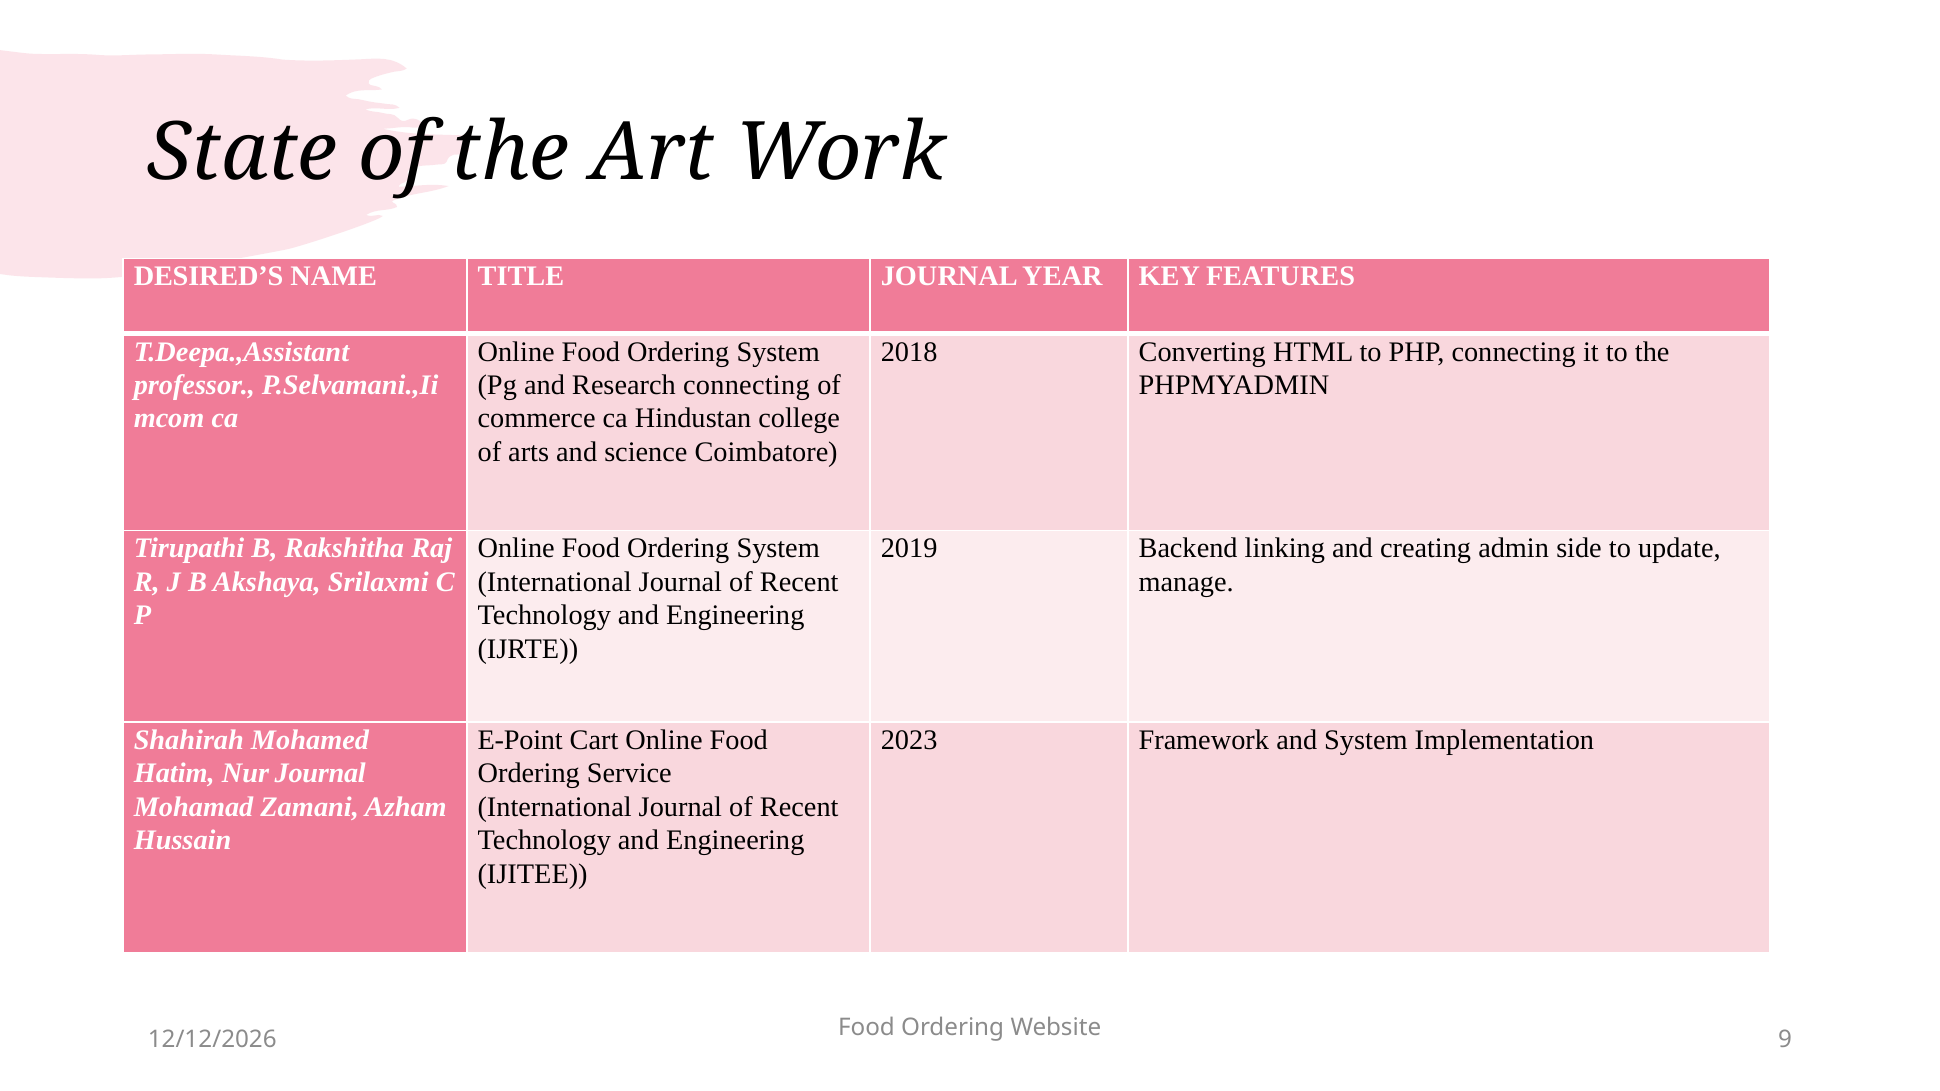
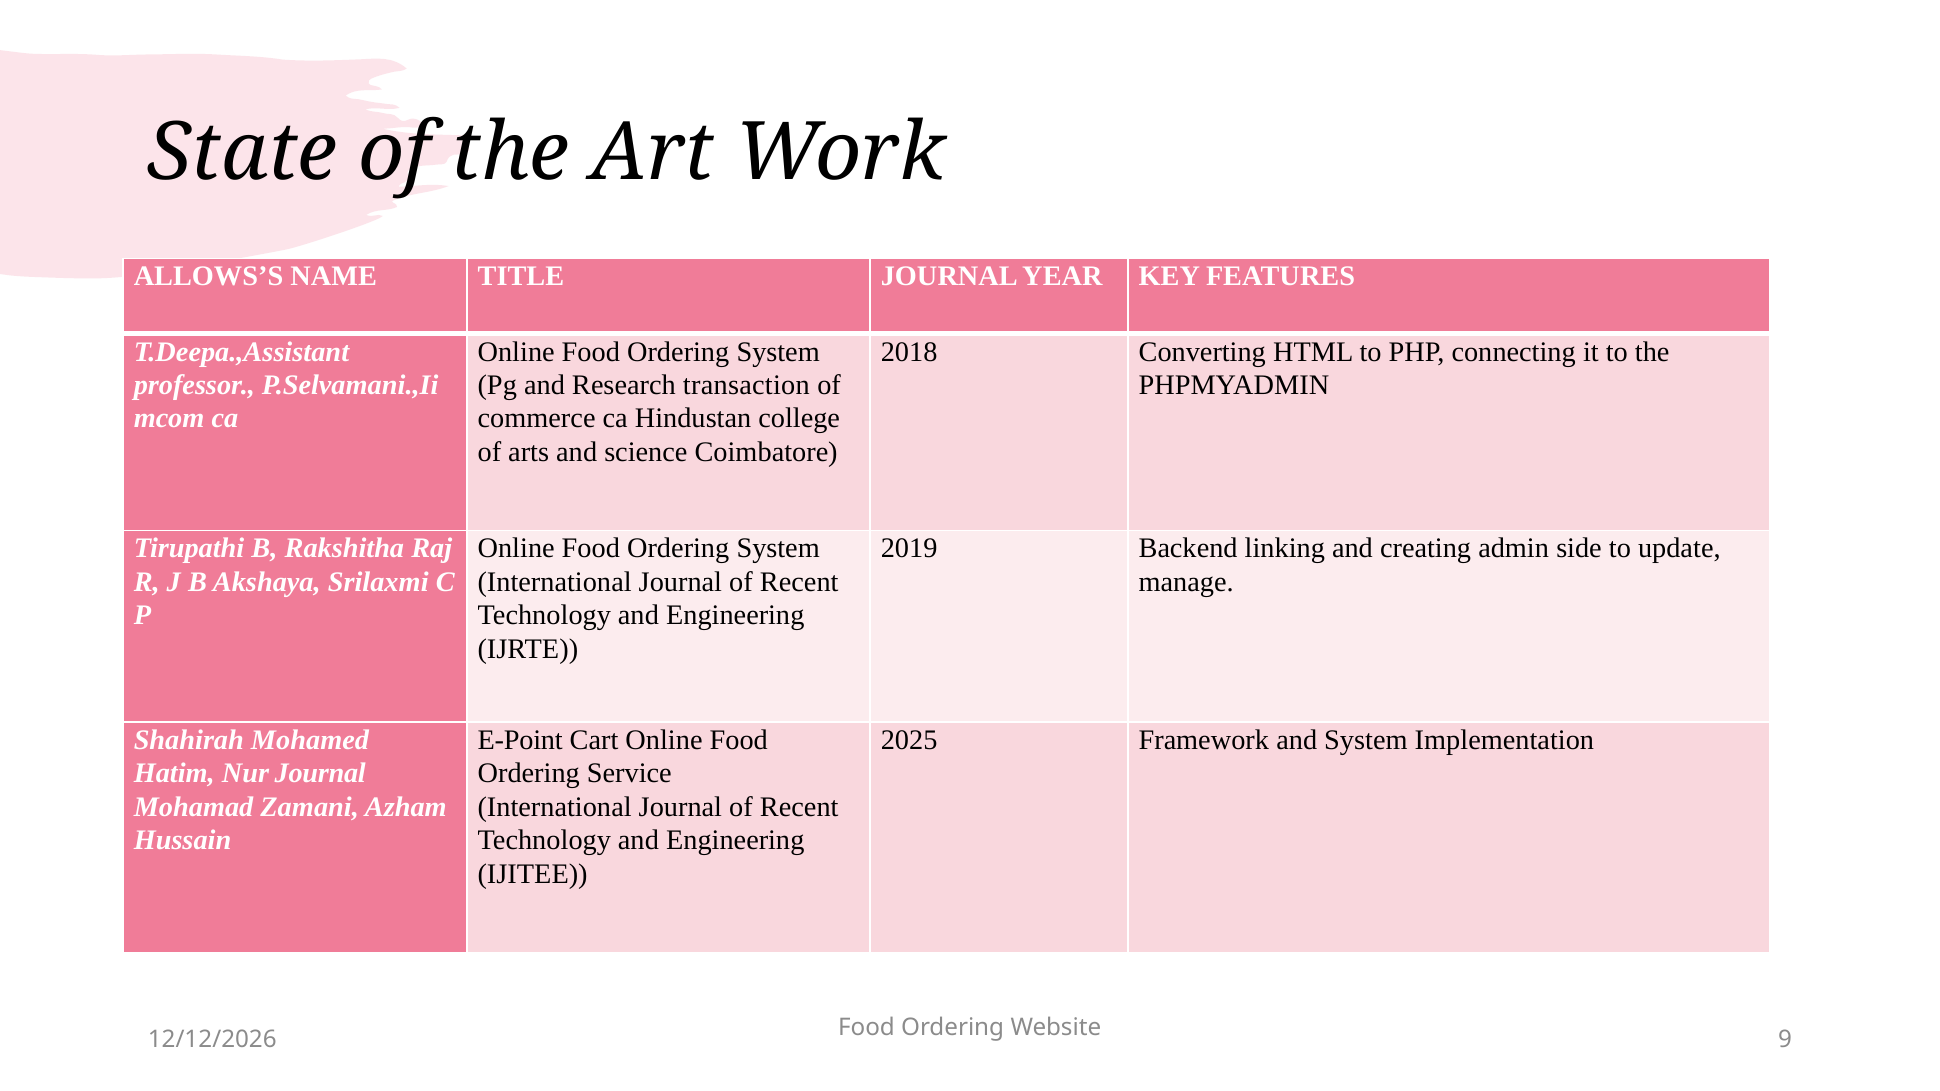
DESIRED’S: DESIRED’S -> ALLOWS’S (209, 277)
Research connecting: connecting -> transaction (746, 385)
2023: 2023 -> 2025 (909, 740)
